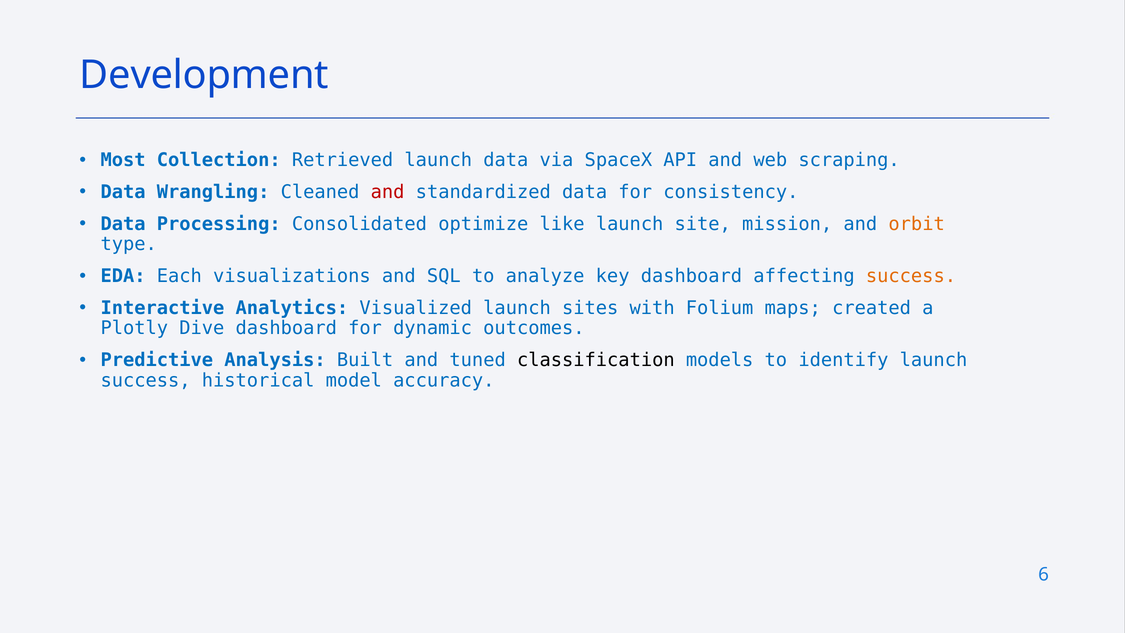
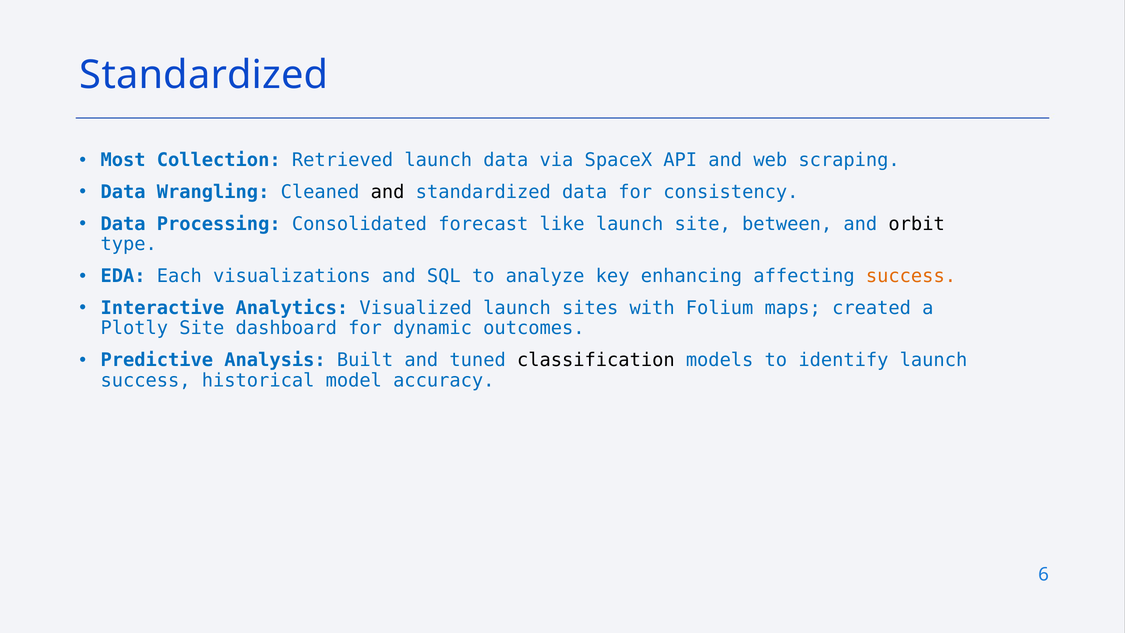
Development: Development -> Standardized (204, 75)
and colour: red -> black (388, 192)
optimize: optimize -> forecast (483, 224)
mission: mission -> between (787, 224)
orbit colour: orange -> black (917, 224)
key dashboard: dashboard -> enhancing (691, 276)
Plotly Dive: Dive -> Site (202, 328)
